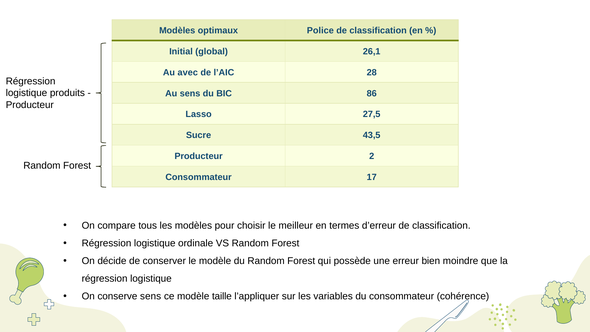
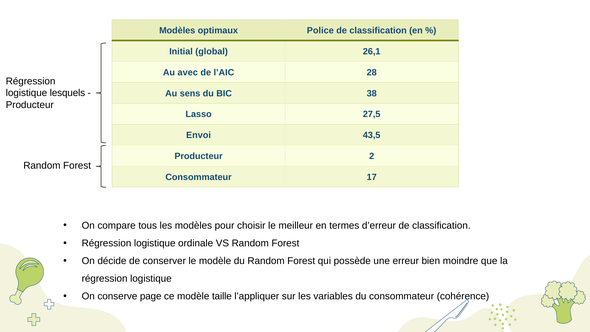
produits: produits -> lesquels (67, 93)
86: 86 -> 38 (372, 93)
Sucre: Sucre -> Envoi (199, 135)
conserve sens: sens -> page (151, 296)
